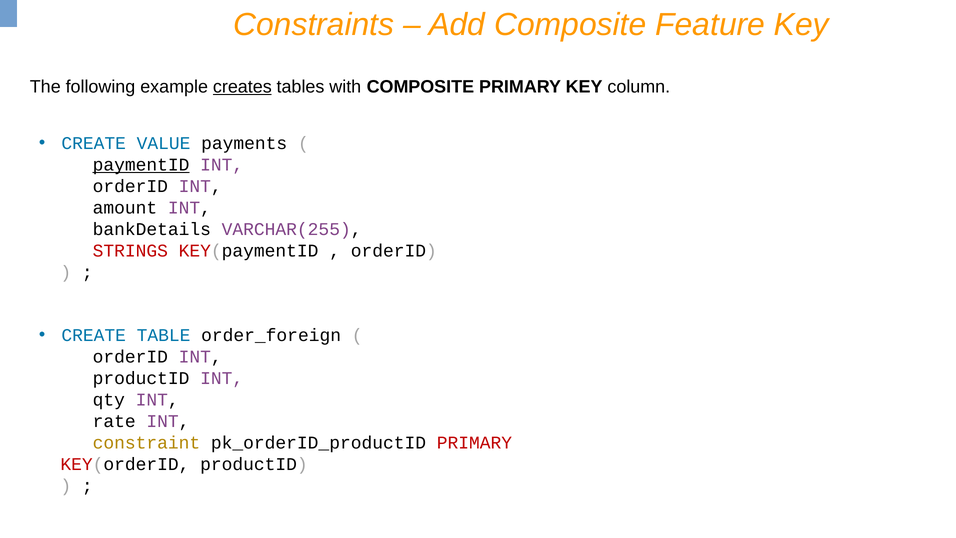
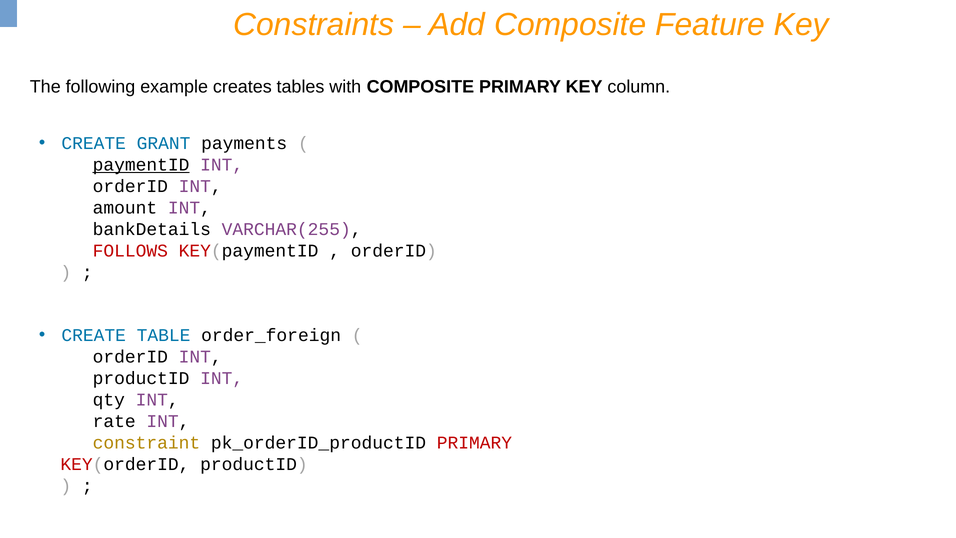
creates underline: present -> none (242, 87)
VALUE: VALUE -> GRANT (164, 143)
STRINGS: STRINGS -> FOLLOWS (130, 251)
